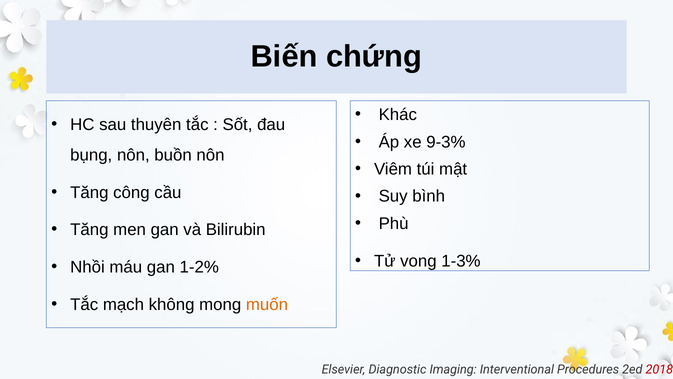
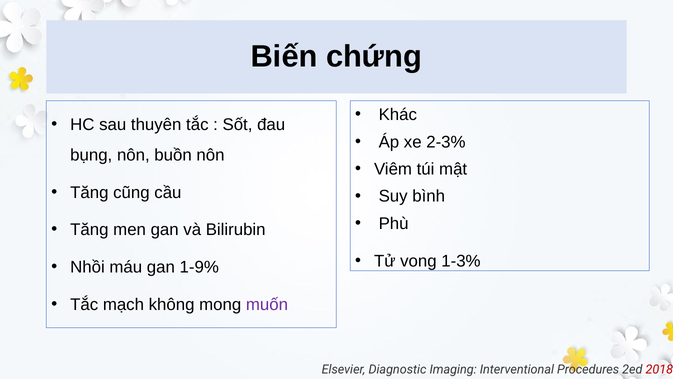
9-3%: 9-3% -> 2-3% (446, 142)
công: công -> cũng (131, 192)
1-2%: 1-2% -> 1-9% (199, 267)
muốn colour: orange -> purple (267, 304)
